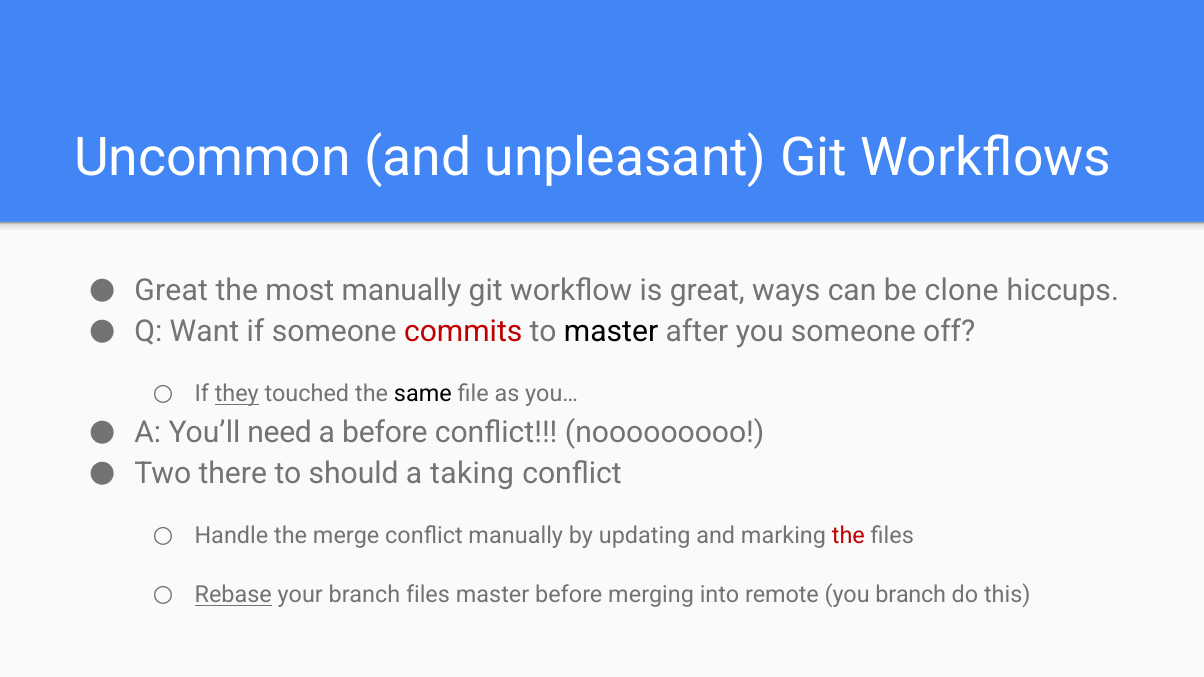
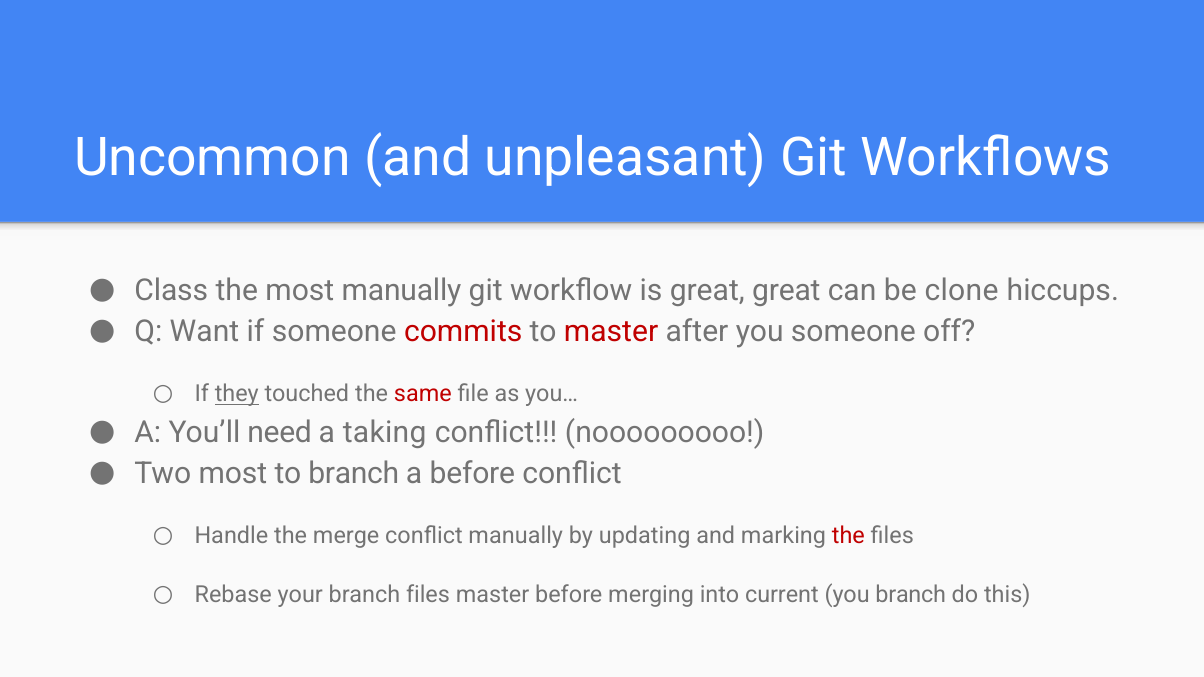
Great: Great -> Class (171, 290)
great ways: ways -> great (786, 290)
master colour: black -> red (611, 332)
same colour: black -> red (423, 394)
a before: before -> taking (385, 432)
Two there: there -> most (233, 474)
to should: should -> branch (354, 474)
a taking: taking -> before (472, 474)
Rebase underline: present -> none (233, 595)
remote: remote -> current (782, 595)
